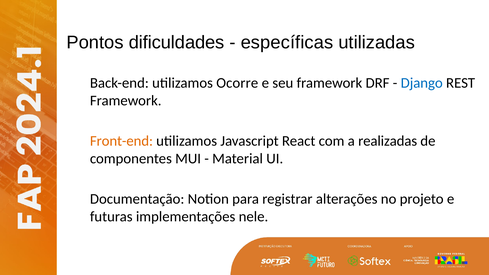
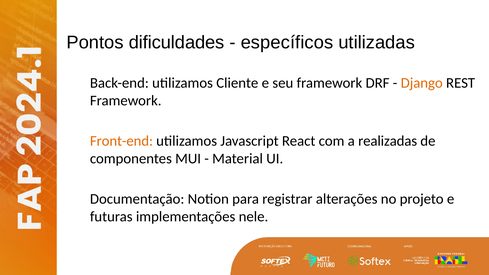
específicas: específicas -> específicos (287, 43)
Ocorre: Ocorre -> Cliente (237, 83)
Django colour: blue -> orange (422, 83)
